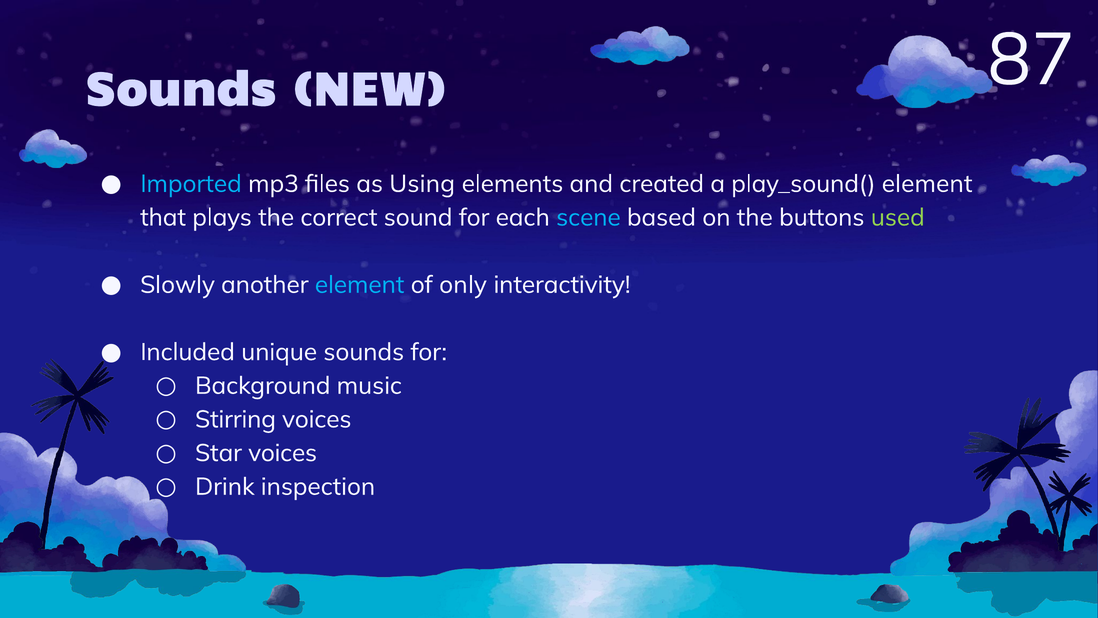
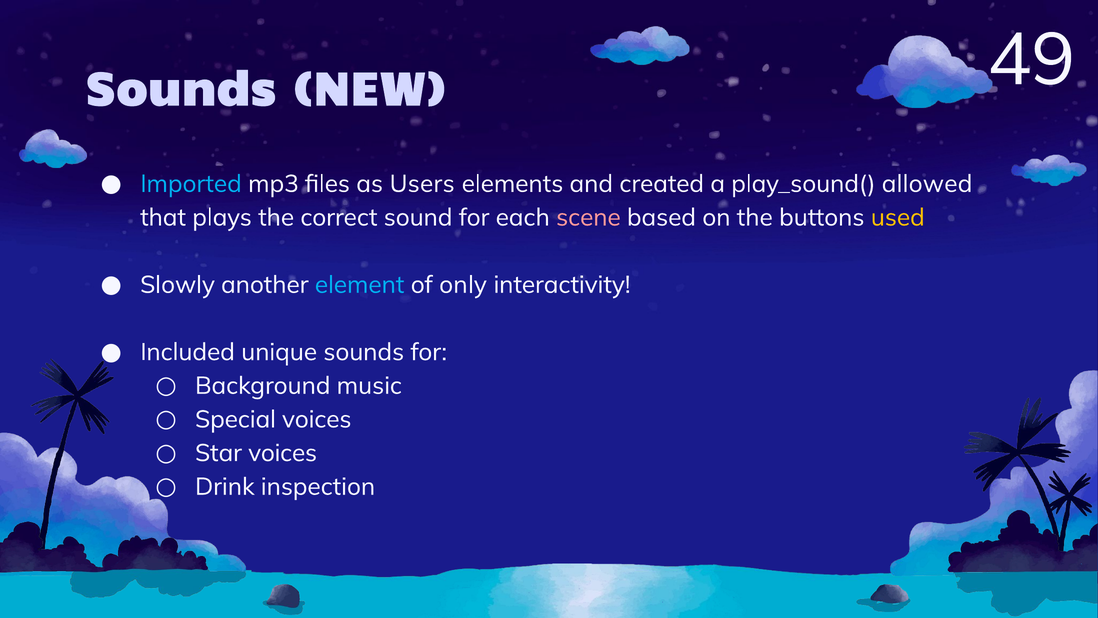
87: 87 -> 49 (1031, 60)
Using: Using -> Users (422, 184)
play_sound( element: element -> allowed (927, 184)
scene colour: light blue -> pink (588, 217)
used colour: light green -> yellow (898, 217)
Stirring: Stirring -> Special (235, 419)
